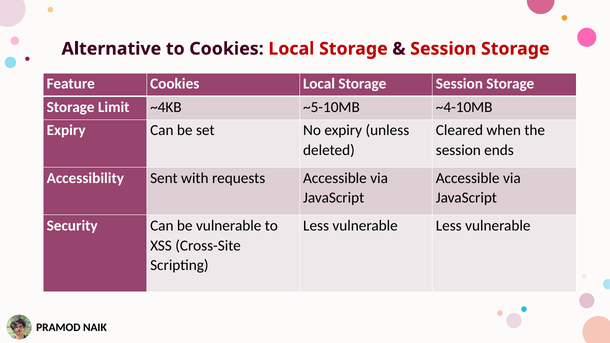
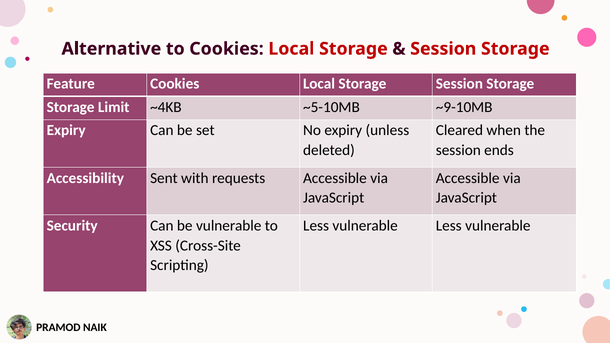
~4-10MB: ~4-10MB -> ~9-10MB (464, 107)
